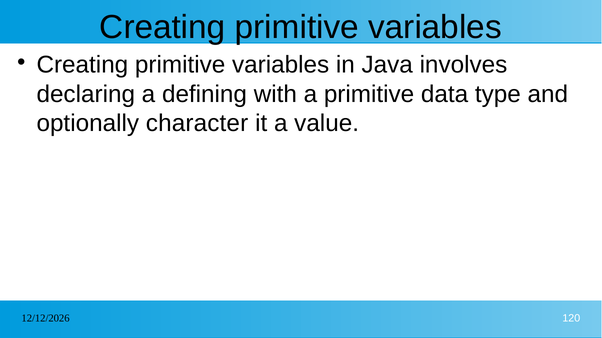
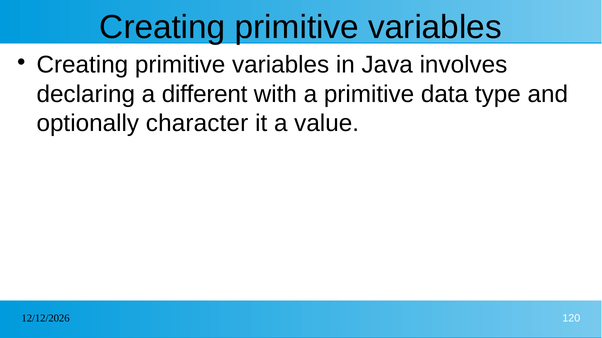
defining: defining -> different (205, 94)
